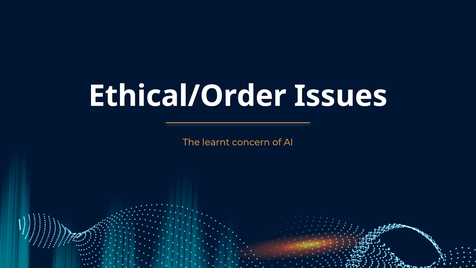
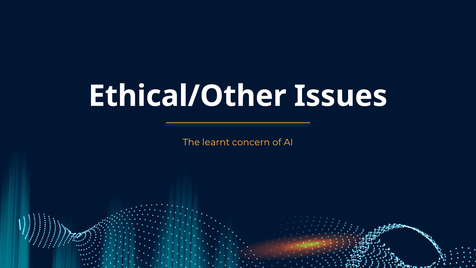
Ethical/Order: Ethical/Order -> Ethical/Other (187, 96)
